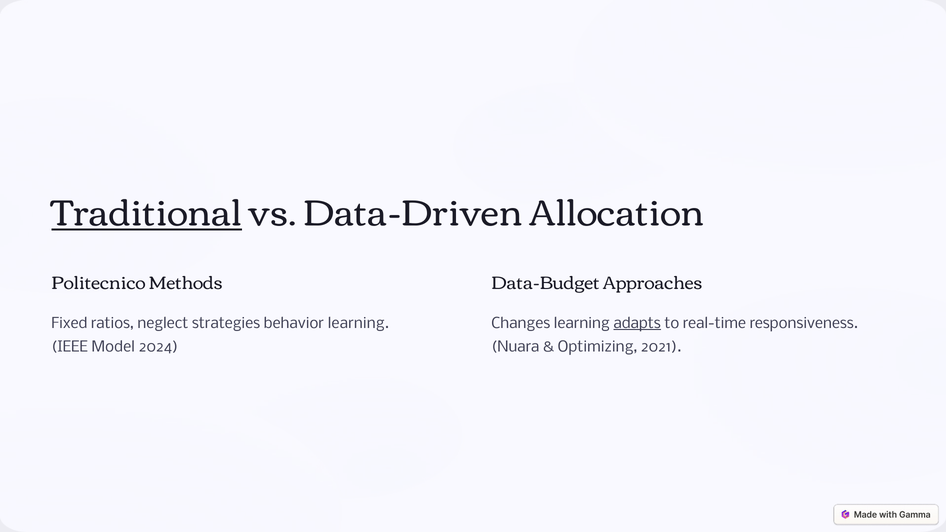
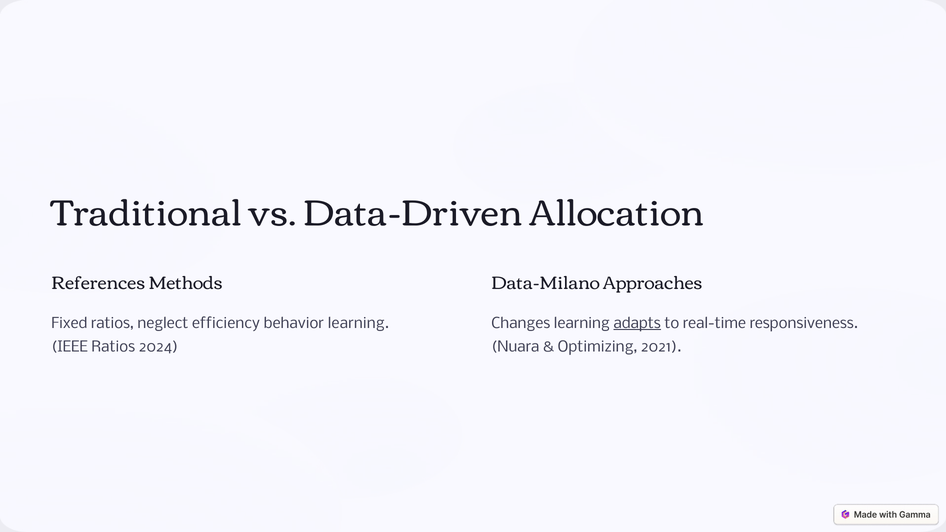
Traditional underline: present -> none (147, 214)
Politecnico: Politecnico -> References (98, 283)
Data-Budget: Data-Budget -> Data-Milano (546, 283)
strategies: strategies -> efficiency (226, 324)
IEEE Model: Model -> Ratios (113, 347)
